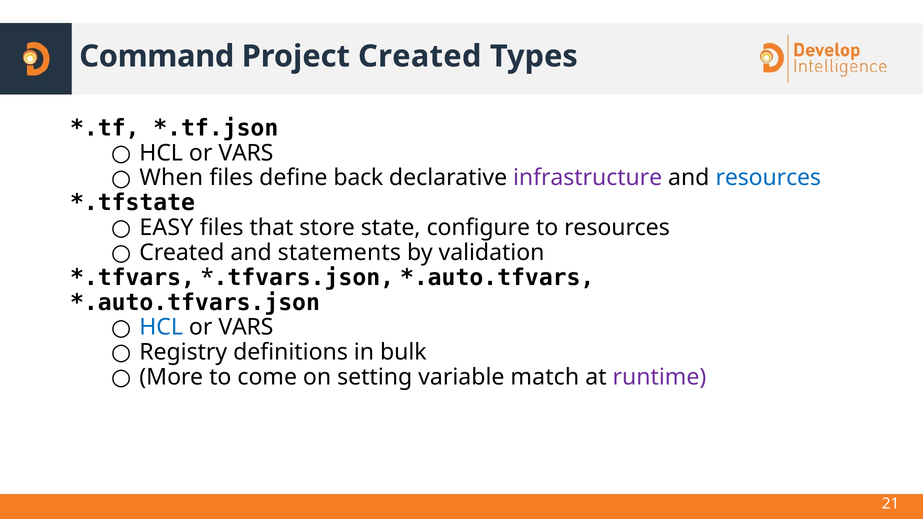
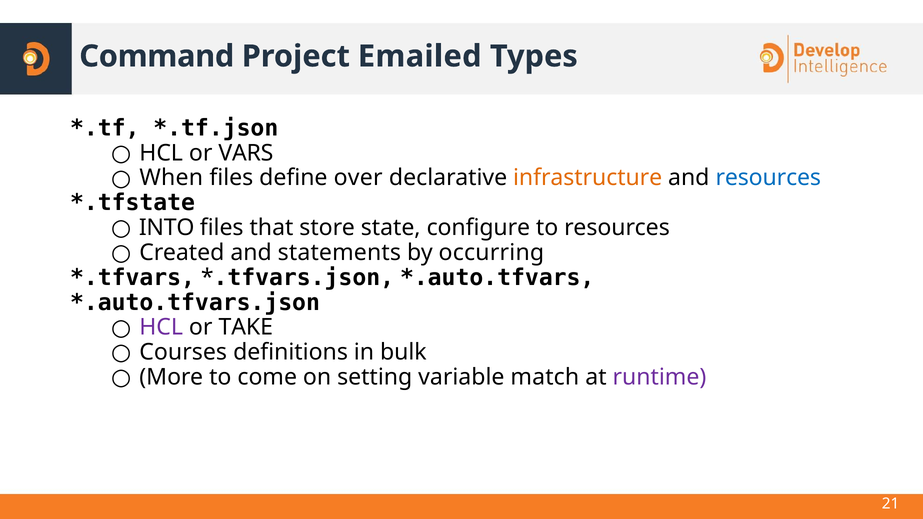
Project Created: Created -> Emailed (420, 56)
back: back -> over (358, 178)
infrastructure colour: purple -> orange (588, 178)
EASY: EASY -> INTO (167, 228)
validation: validation -> occurring (491, 253)
HCL colour: blue -> purple (161, 327)
VARS: VARS -> TAKE (246, 327)
Registry: Registry -> Courses (183, 352)
